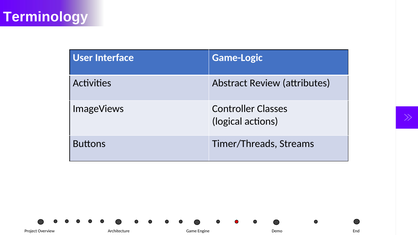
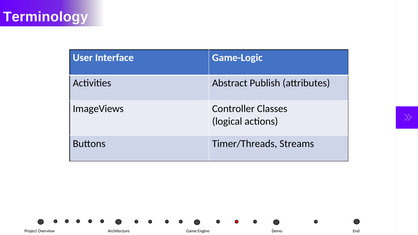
Review: Review -> Publish (265, 83)
